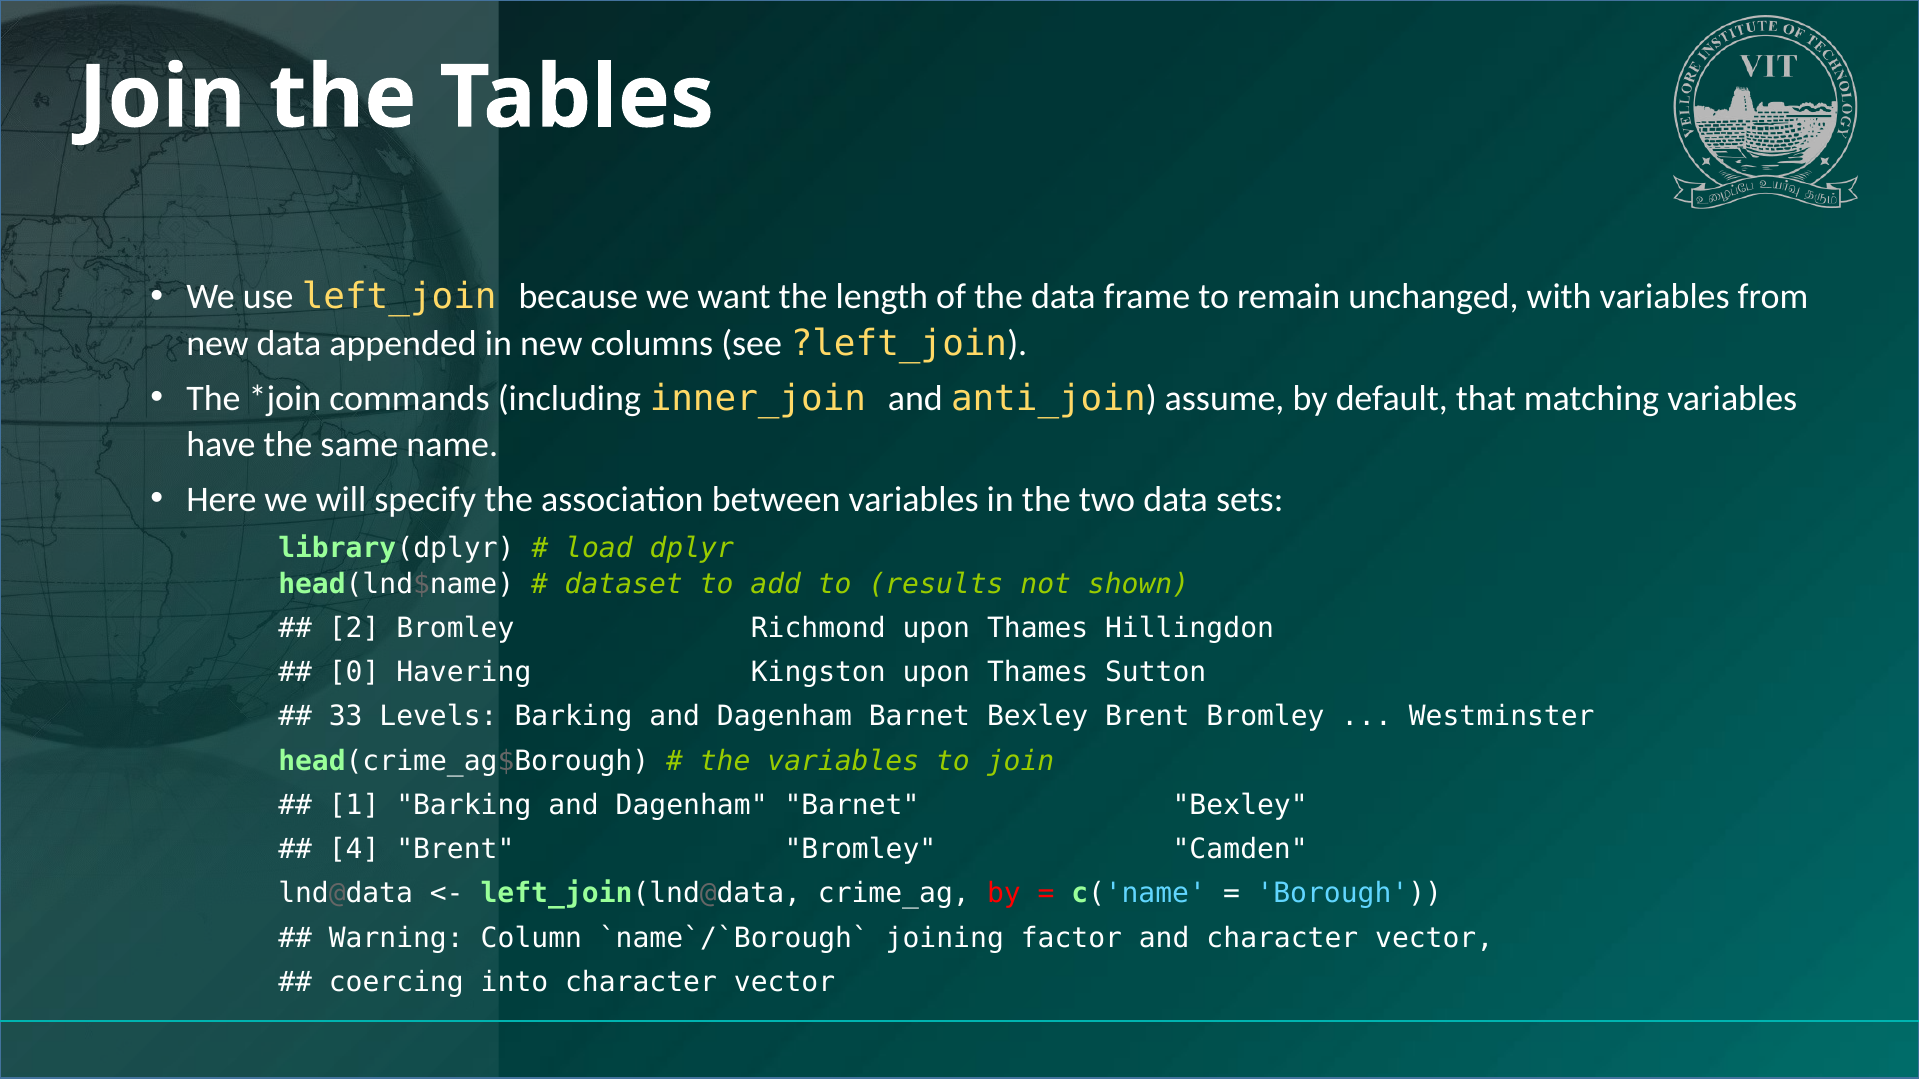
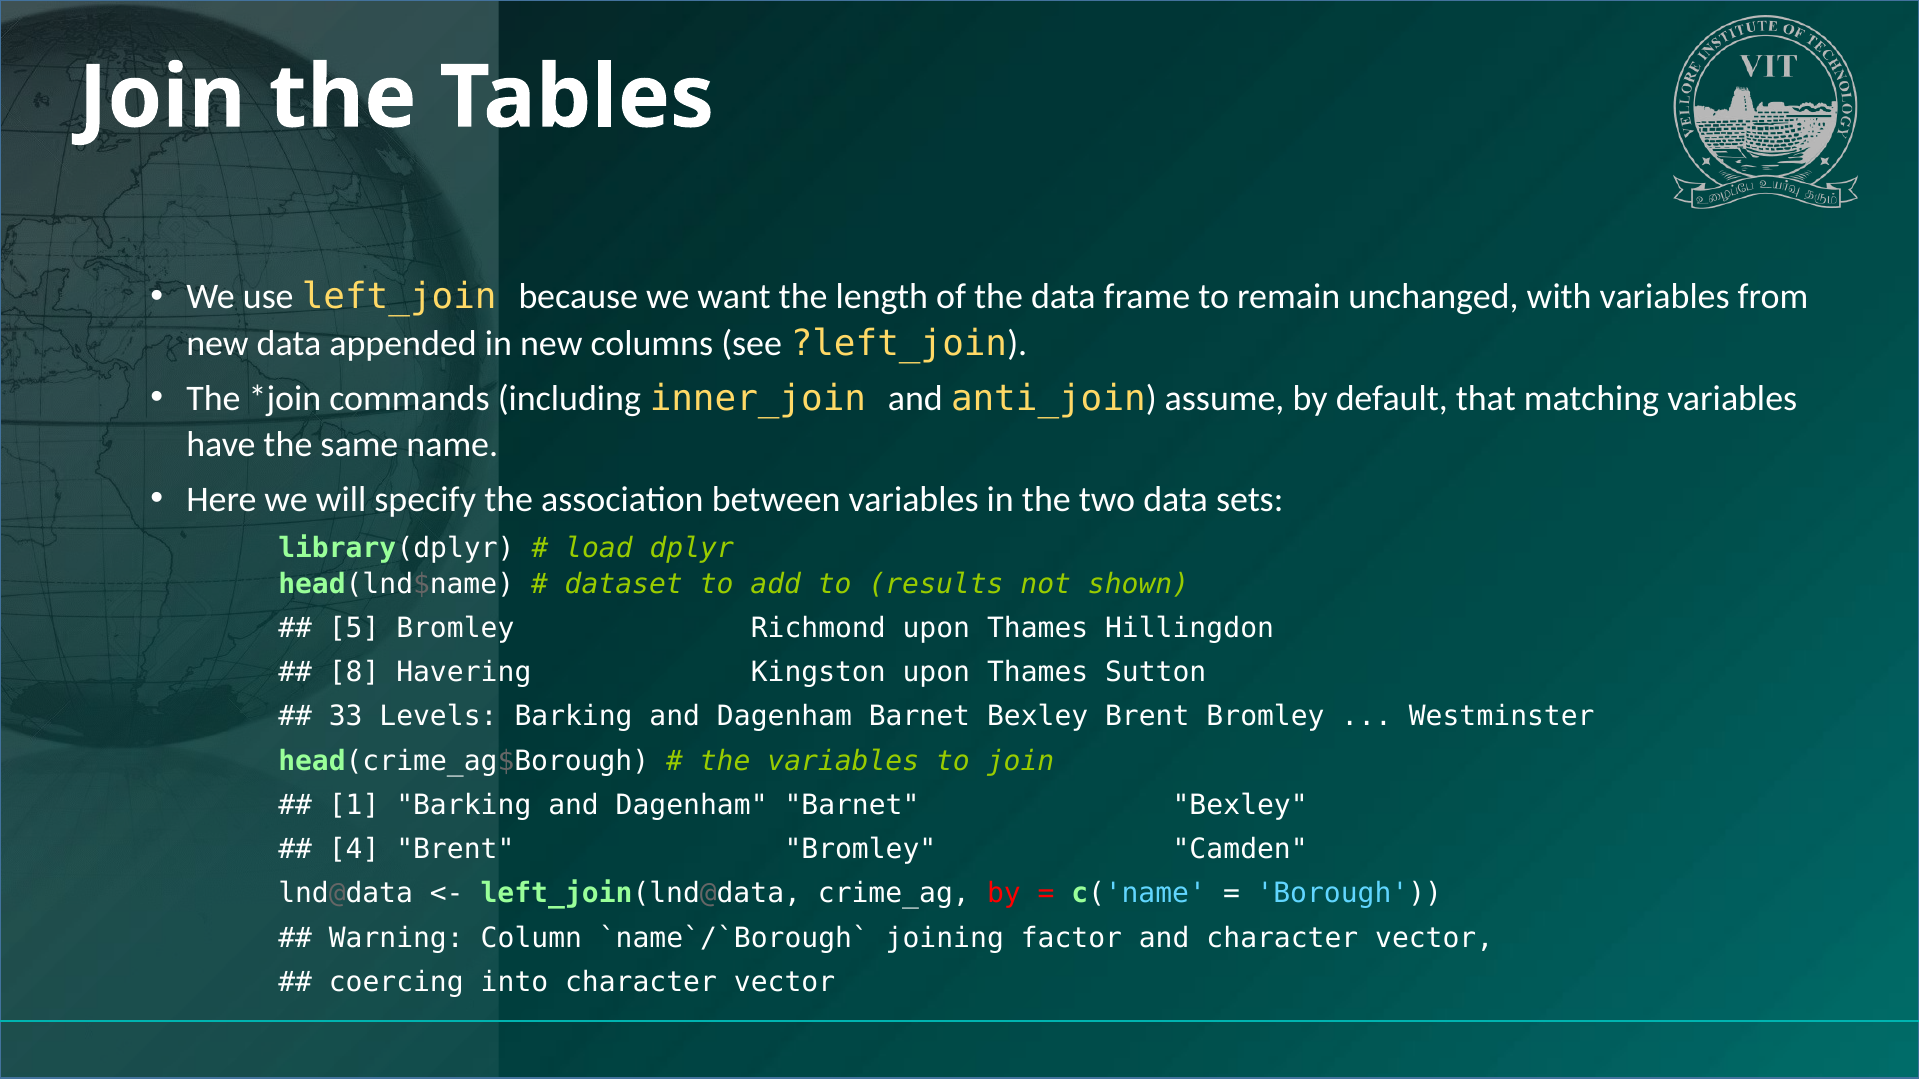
2: 2 -> 5 (354, 629)
0: 0 -> 8 (354, 673)
